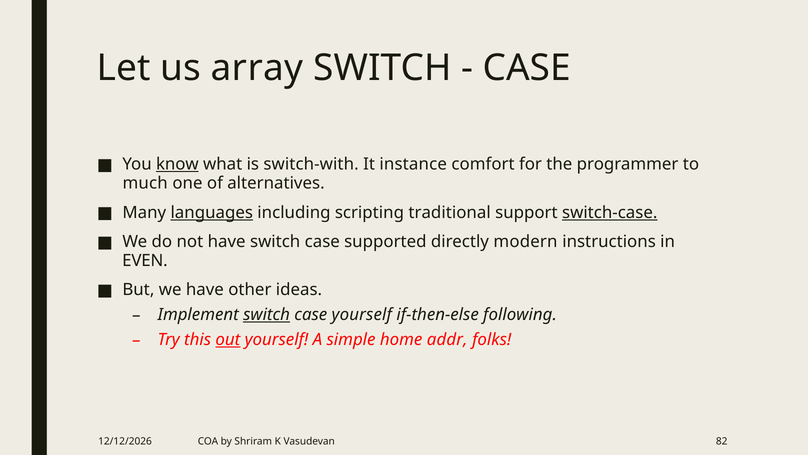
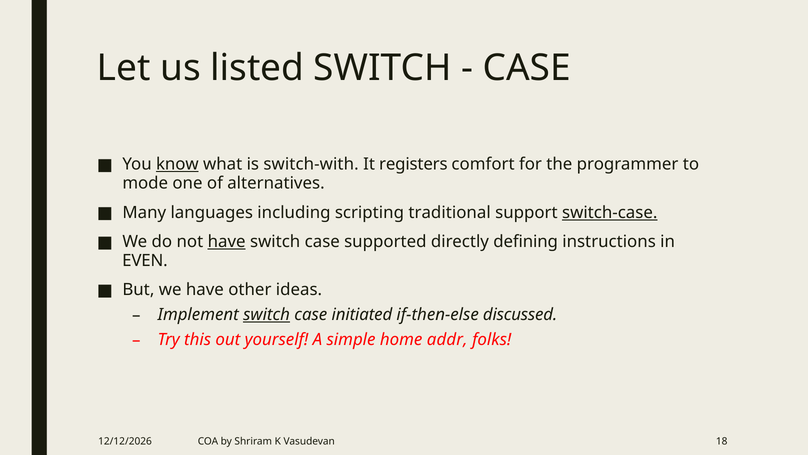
array: array -> listed (257, 68)
instance: instance -> registers (413, 164)
much: much -> mode (145, 183)
languages underline: present -> none (212, 212)
have underline: none -> present (227, 241)
modern: modern -> defining (526, 241)
case yourself: yourself -> initiated (362, 315)
following: following -> discussed (520, 315)
out underline: present -> none (228, 339)
82: 82 -> 18 (722, 441)
